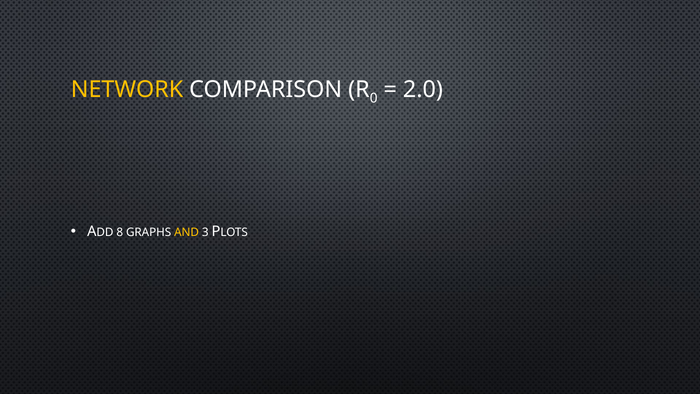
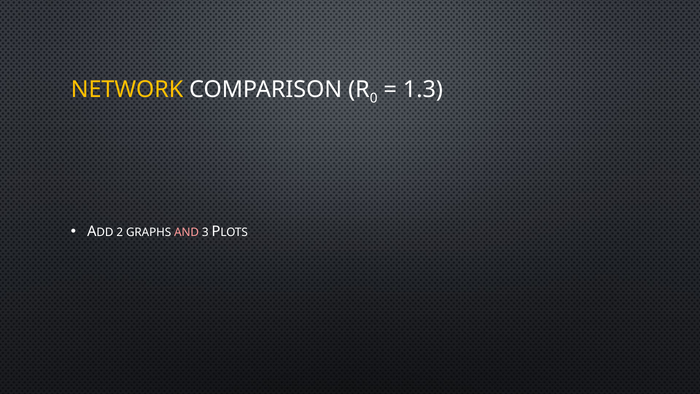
2.0: 2.0 -> 1.3 (423, 89)
8: 8 -> 2 (120, 232)
AND colour: yellow -> pink (187, 232)
